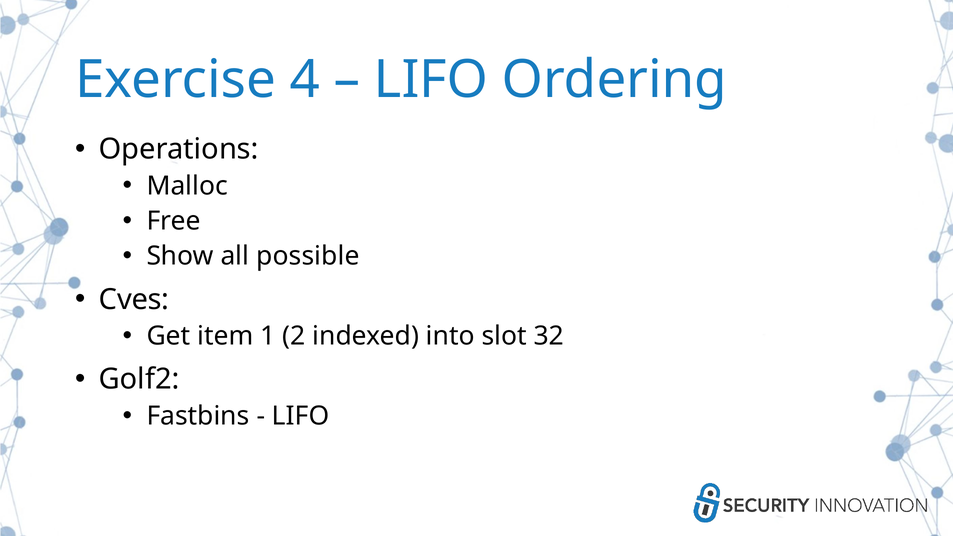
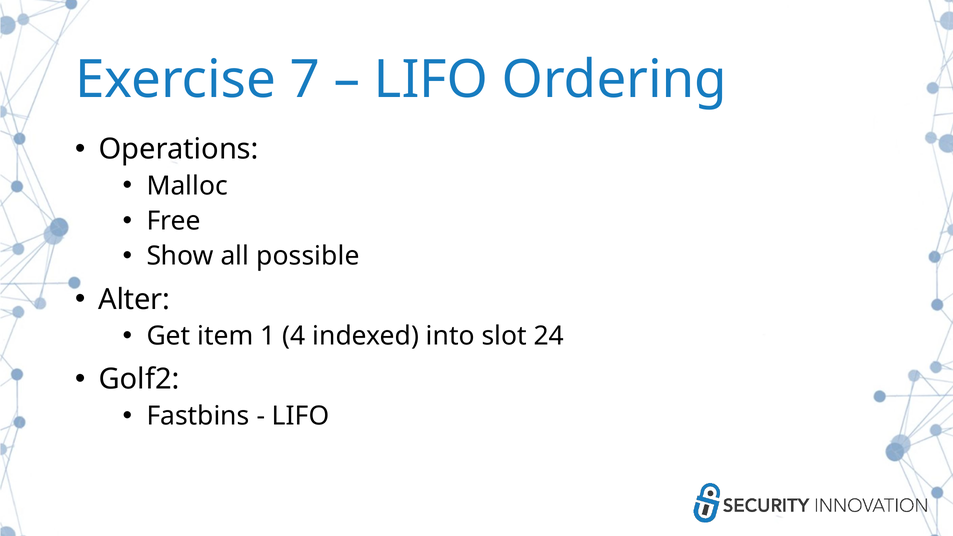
4: 4 -> 7 (305, 80)
Cves: Cves -> Alter (134, 299)
2: 2 -> 4 (294, 336)
32: 32 -> 24 (549, 336)
